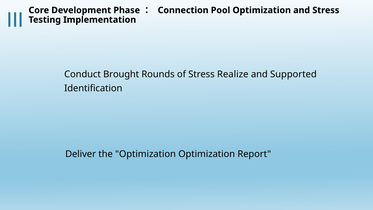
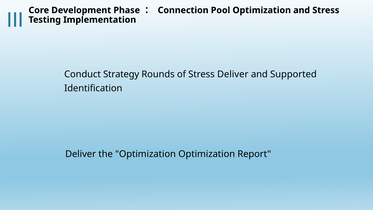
Brought: Brought -> Strategy (121, 74)
Stress Realize: Realize -> Deliver (233, 74)
